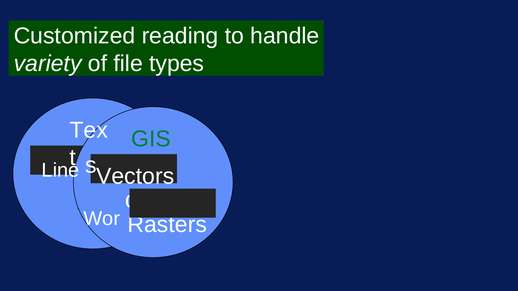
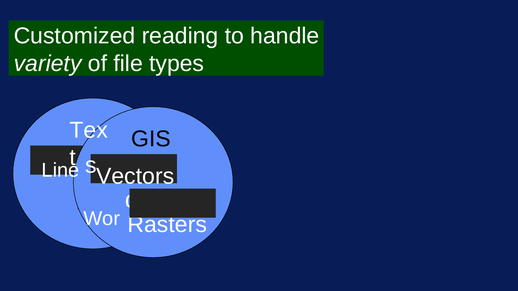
GIS colour: green -> black (151, 139)
